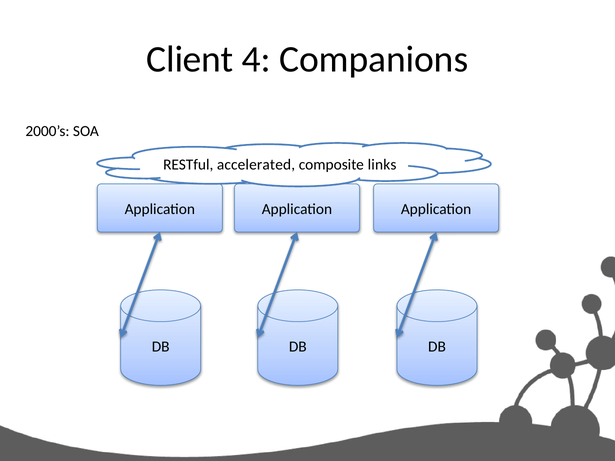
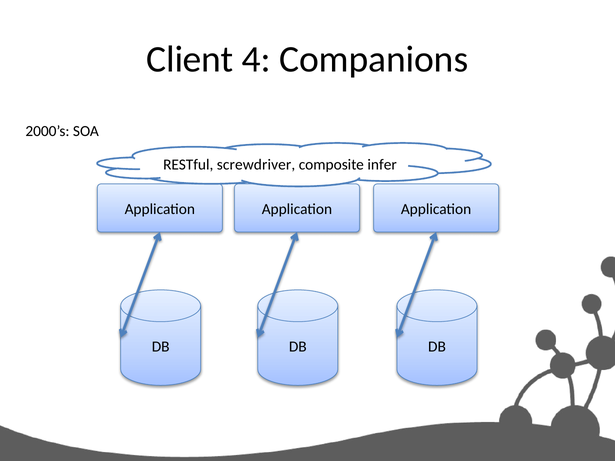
accelerated: accelerated -> screwdriver (256, 165)
links: links -> infer (382, 165)
